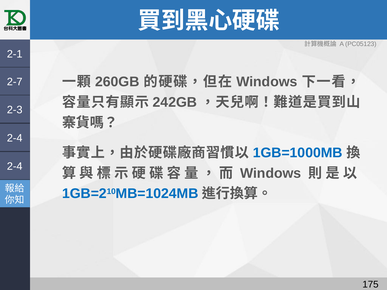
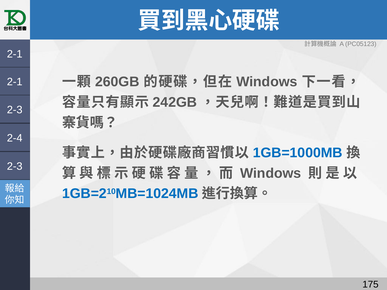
2-7: 2-7 -> 2-1 (15, 82)
2-4: 2-4 -> 2-3 (15, 167)
